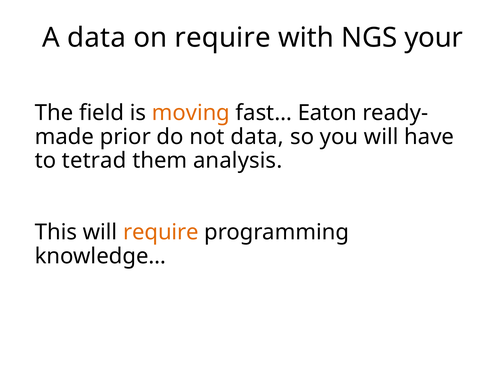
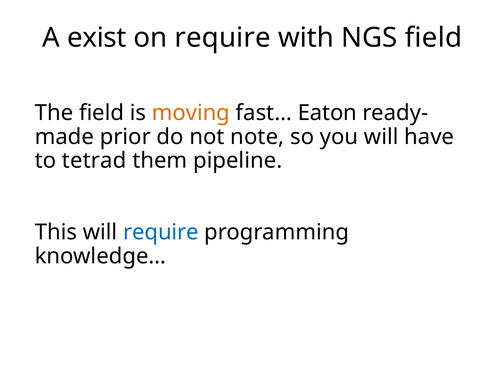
A data: data -> exist (97, 38)
NGS your: your -> field (433, 38)
not data: data -> note (257, 137)
analysis: analysis -> pipeline (238, 161)
require colour: orange -> blue (161, 233)
